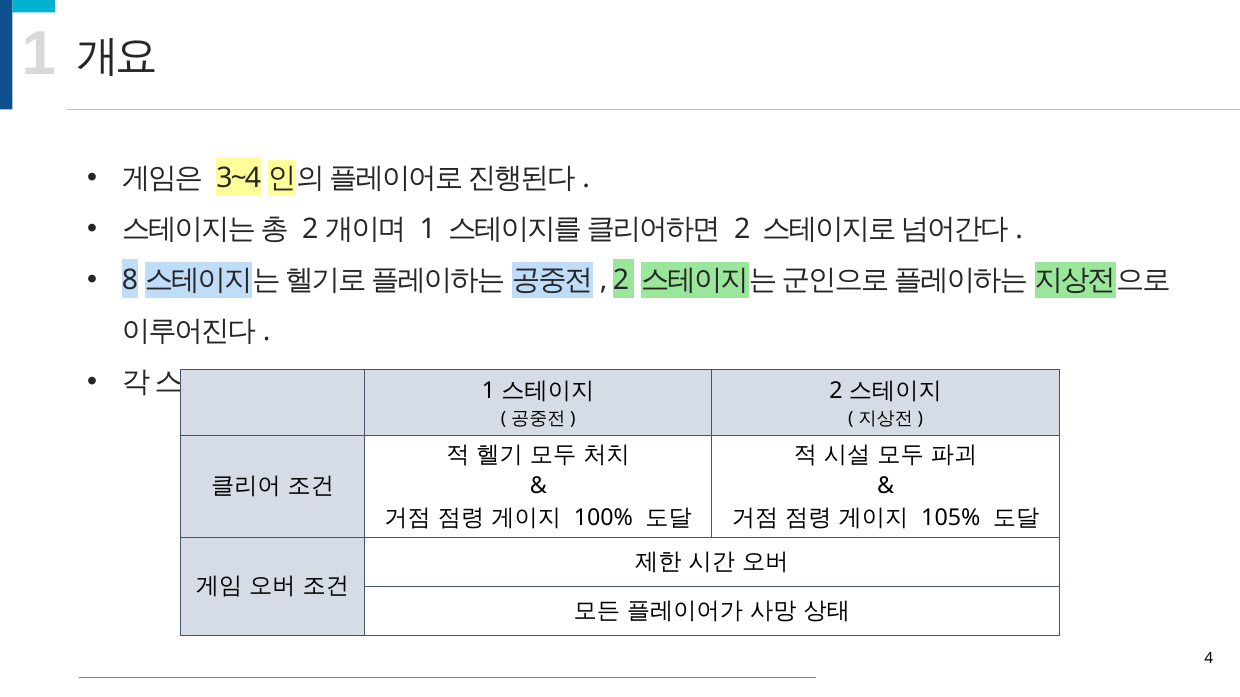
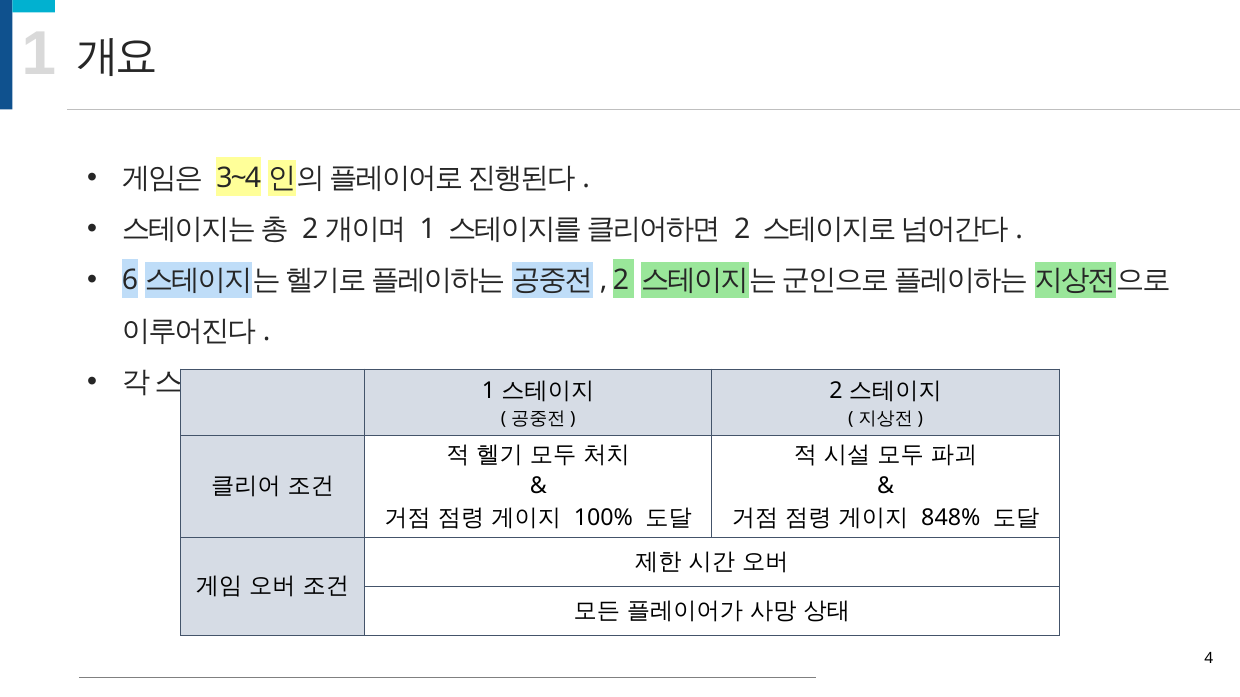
8: 8 -> 6 (130, 281)
105%: 105% -> 848% (951, 518)
